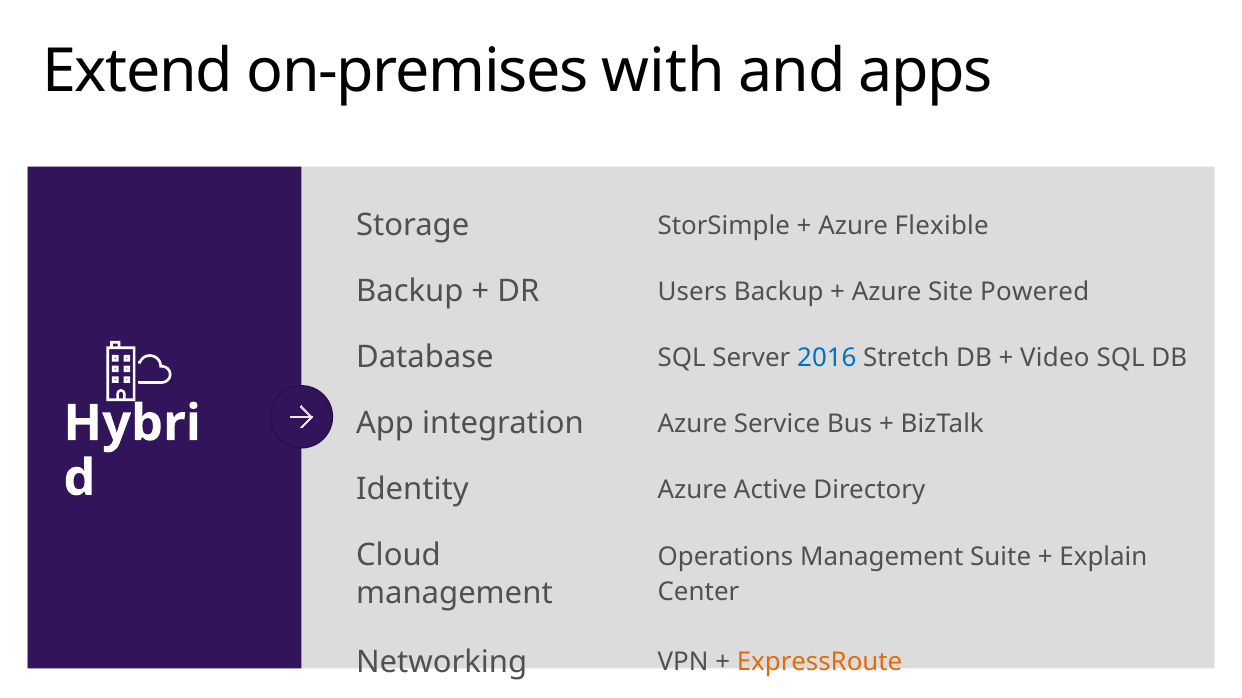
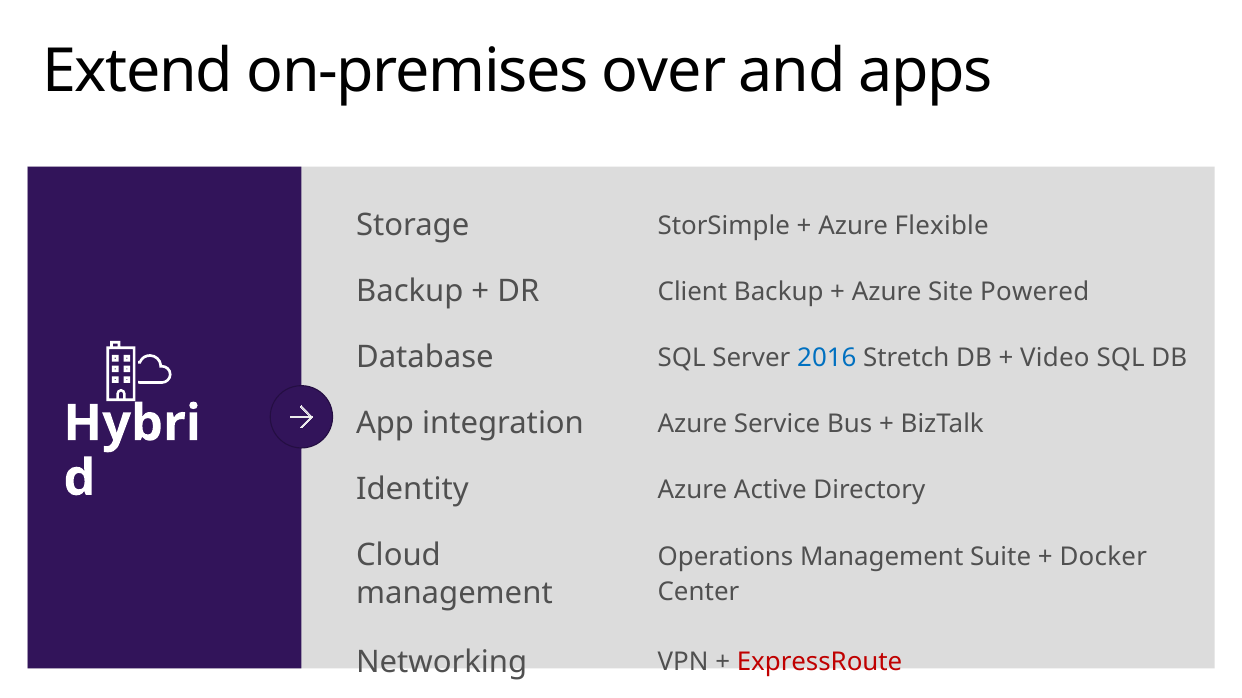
with: with -> over (664, 71)
Users: Users -> Client (692, 292)
Explain: Explain -> Docker (1103, 557)
ExpressRoute colour: orange -> red (820, 662)
